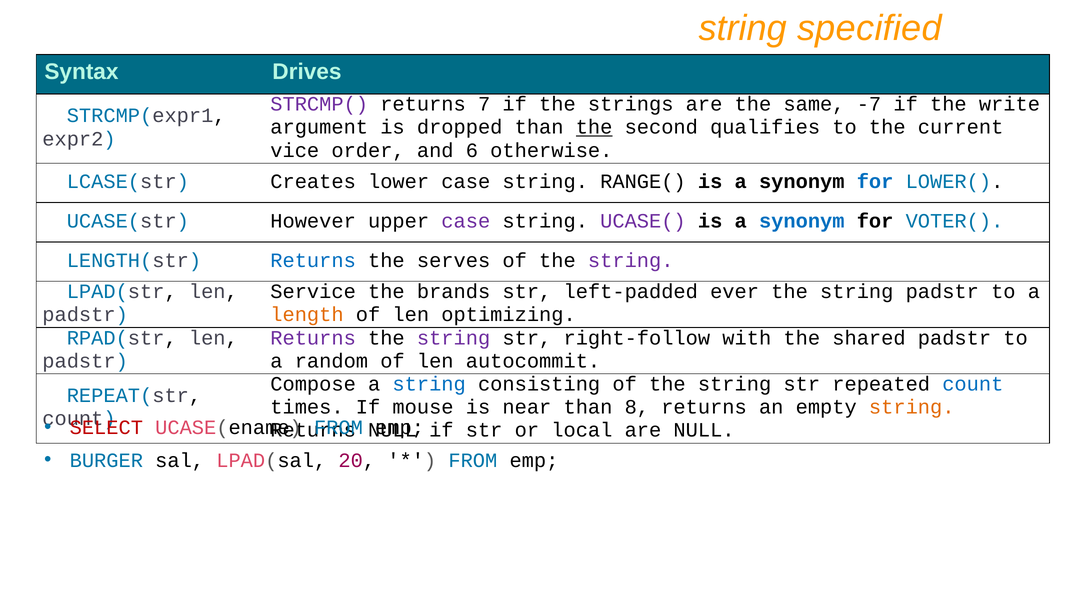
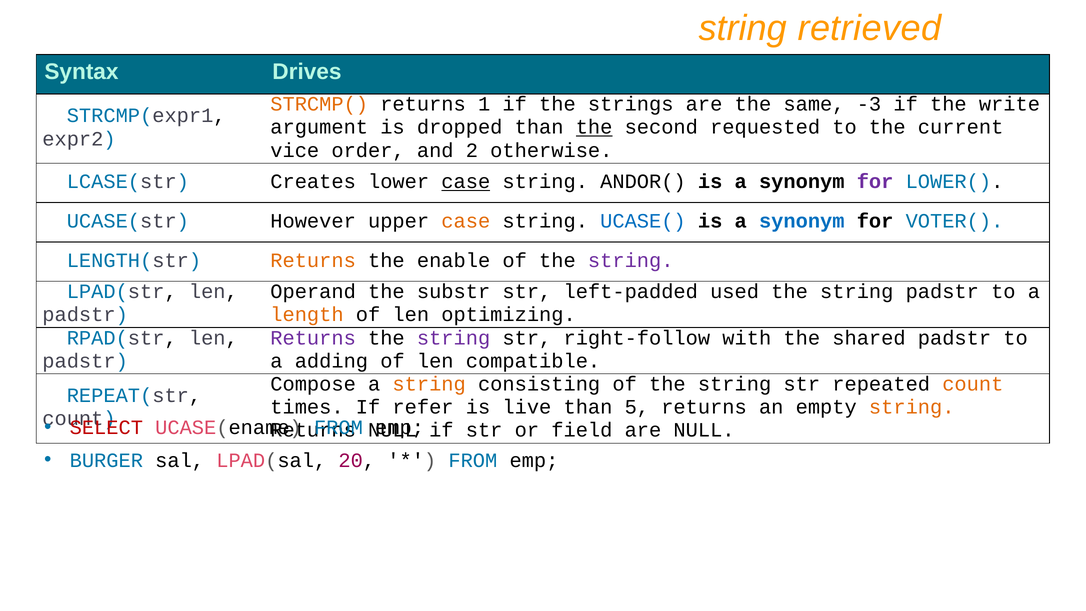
specified: specified -> retrieved (869, 28)
STRCMP( colour: purple -> orange (319, 104)
7: 7 -> 1 (484, 104)
-7: -7 -> -3 (869, 104)
qualifies: qualifies -> requested (765, 127)
6: 6 -> 2 (472, 150)
case underline: none -> present (466, 182)
RANGE(: RANGE( -> ANDOR( (643, 182)
for colour: blue -> purple (875, 182)
case colour: purple -> orange (466, 221)
UCASE( colour: purple -> blue (643, 221)
Returns colour: blue -> orange (313, 260)
serves: serves -> enable (454, 260)
Service: Service -> Operand (313, 292)
brands: brands -> substr (454, 292)
ever: ever -> used (735, 292)
random: random -> adding (331, 361)
autocommit: autocommit -> compatible (533, 361)
string colour: blue -> orange (429, 384)
count colour: blue -> orange (973, 384)
mouse: mouse -> refer (423, 407)
near: near -> live (527, 407)
8: 8 -> 5 (637, 407)
local: local -> field (582, 430)
